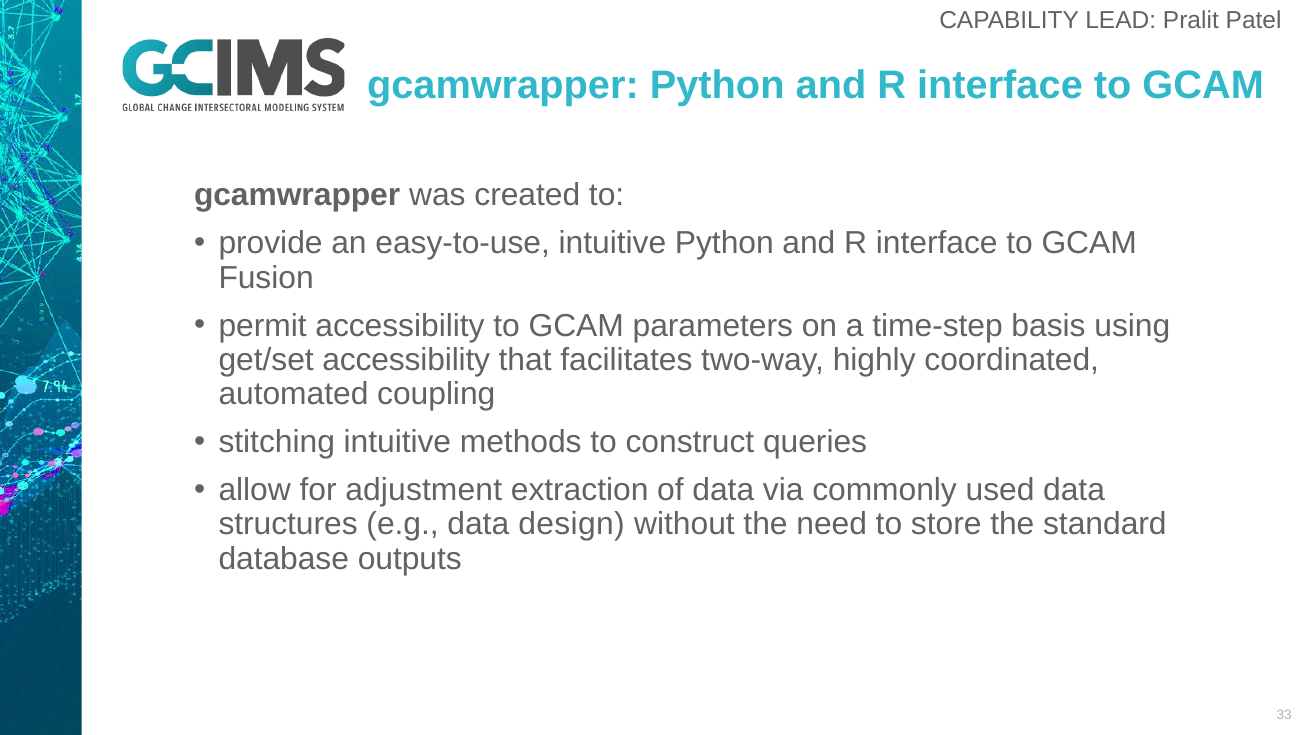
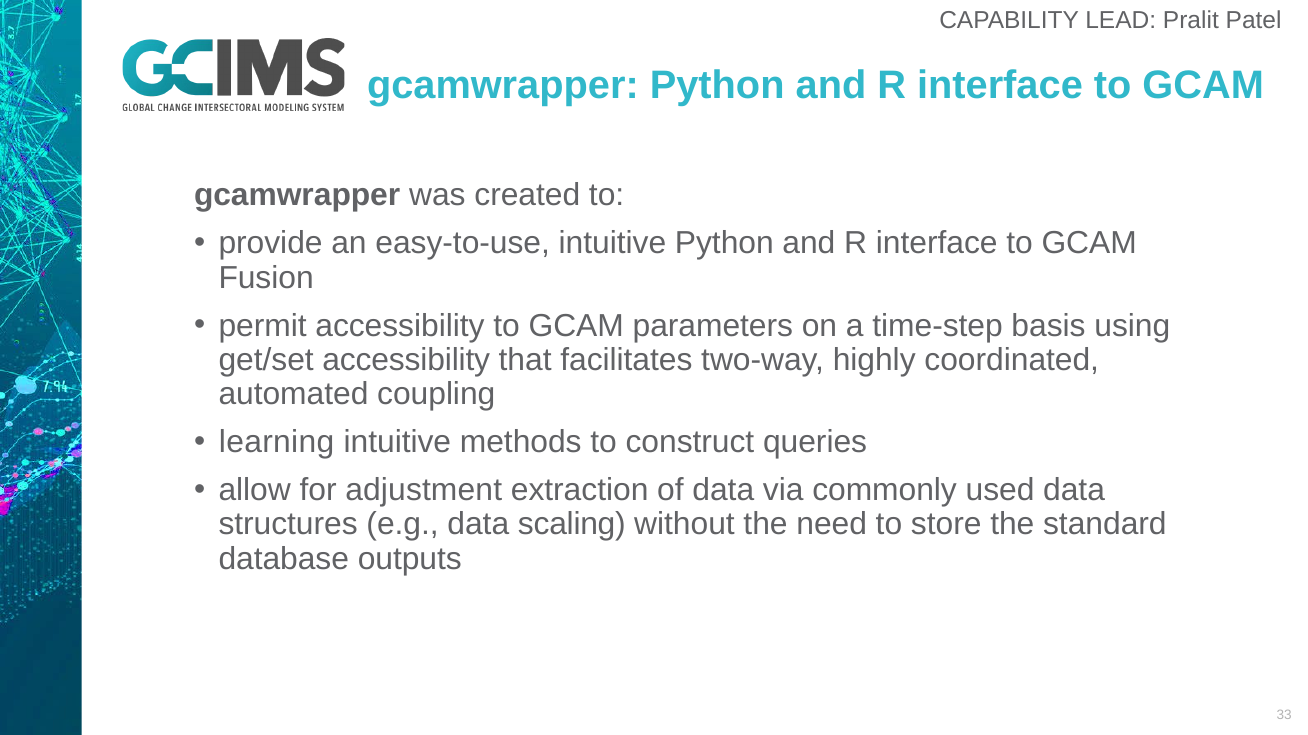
stitching: stitching -> learning (277, 443)
design: design -> scaling (572, 525)
